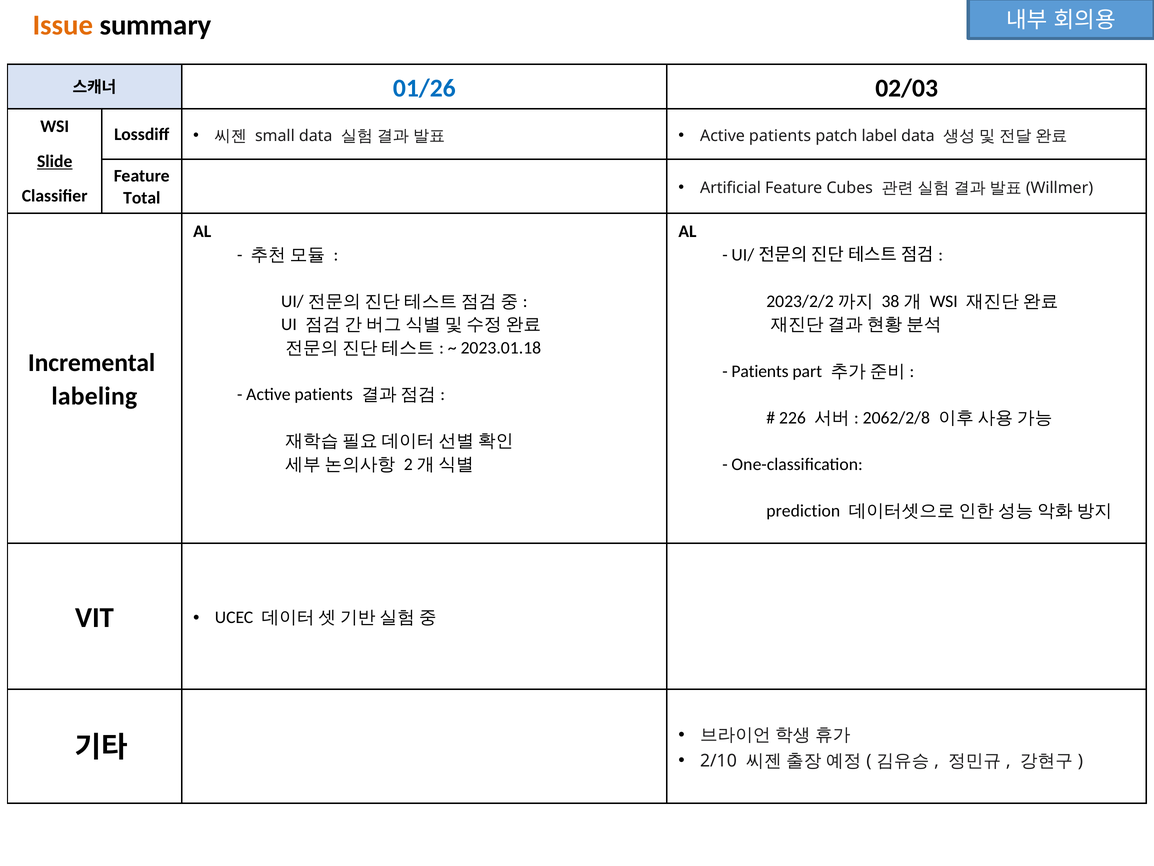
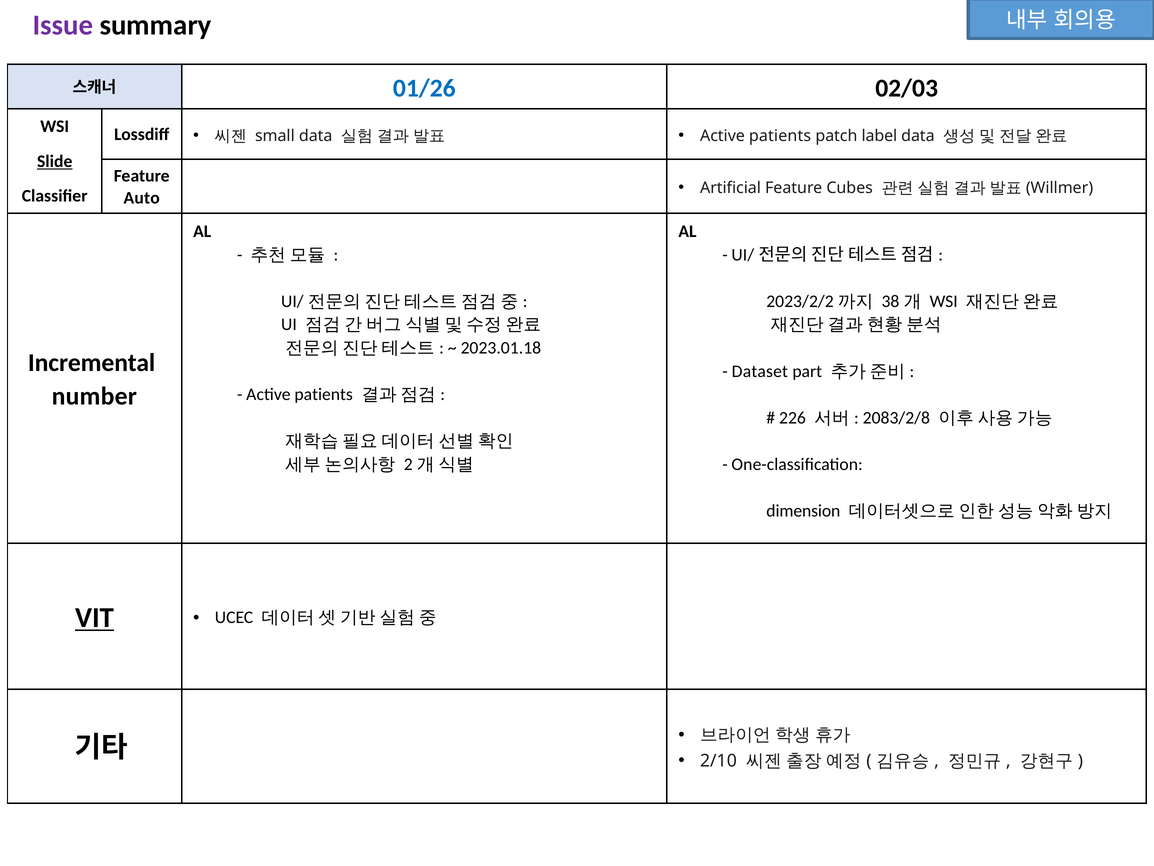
Issue colour: orange -> purple (63, 25)
Total: Total -> Auto (142, 198)
Patients: Patients -> Dataset (760, 371)
labeling: labeling -> number (94, 396)
2062/2/8: 2062/2/8 -> 2083/2/8 (896, 418)
prediction: prediction -> dimension (803, 511)
VIT underline: none -> present (95, 618)
